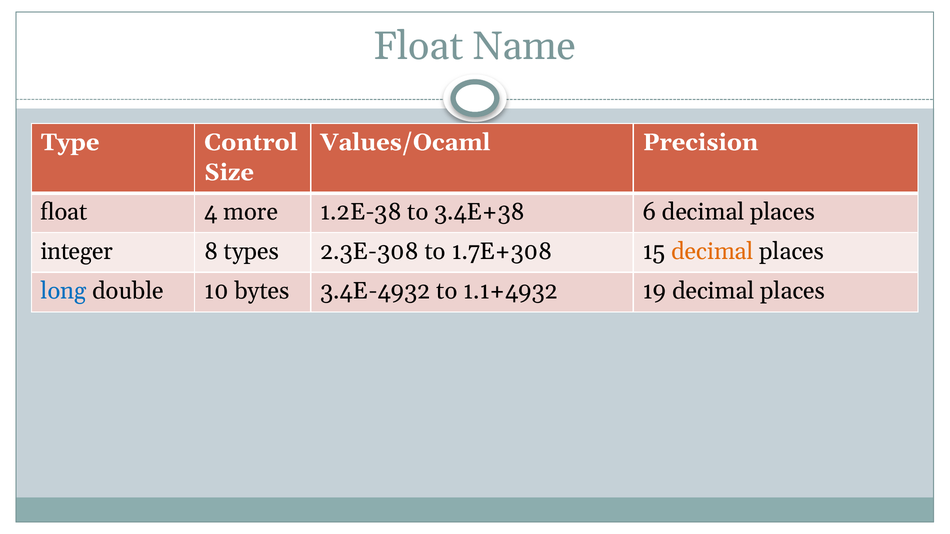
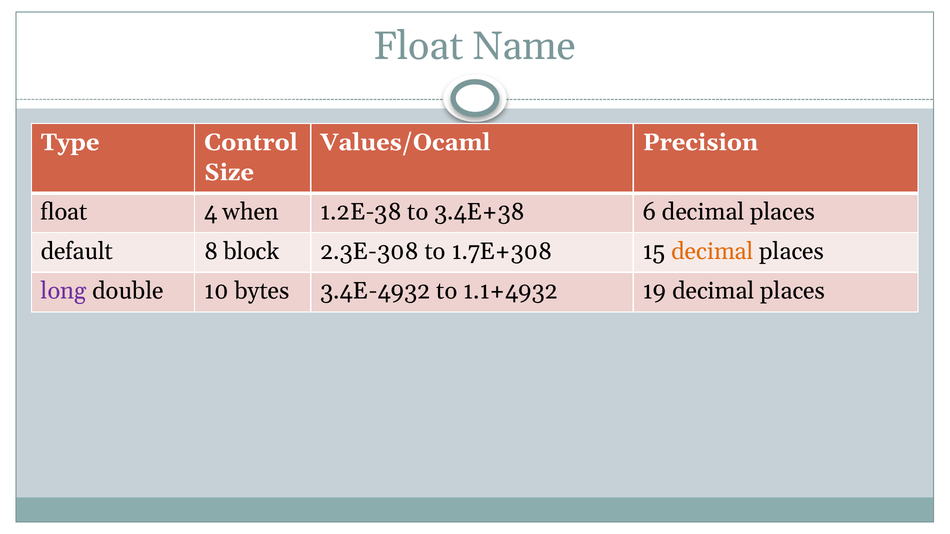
more: more -> when (251, 212)
integer: integer -> default (77, 252)
types: types -> block (251, 252)
long colour: blue -> purple (64, 291)
